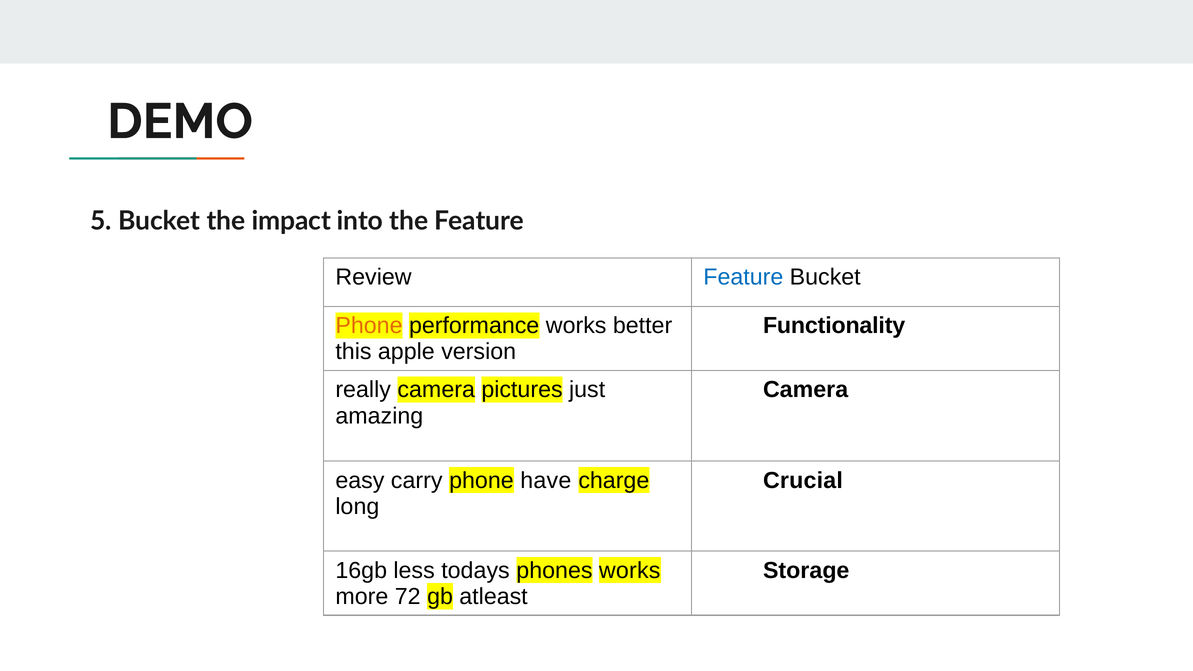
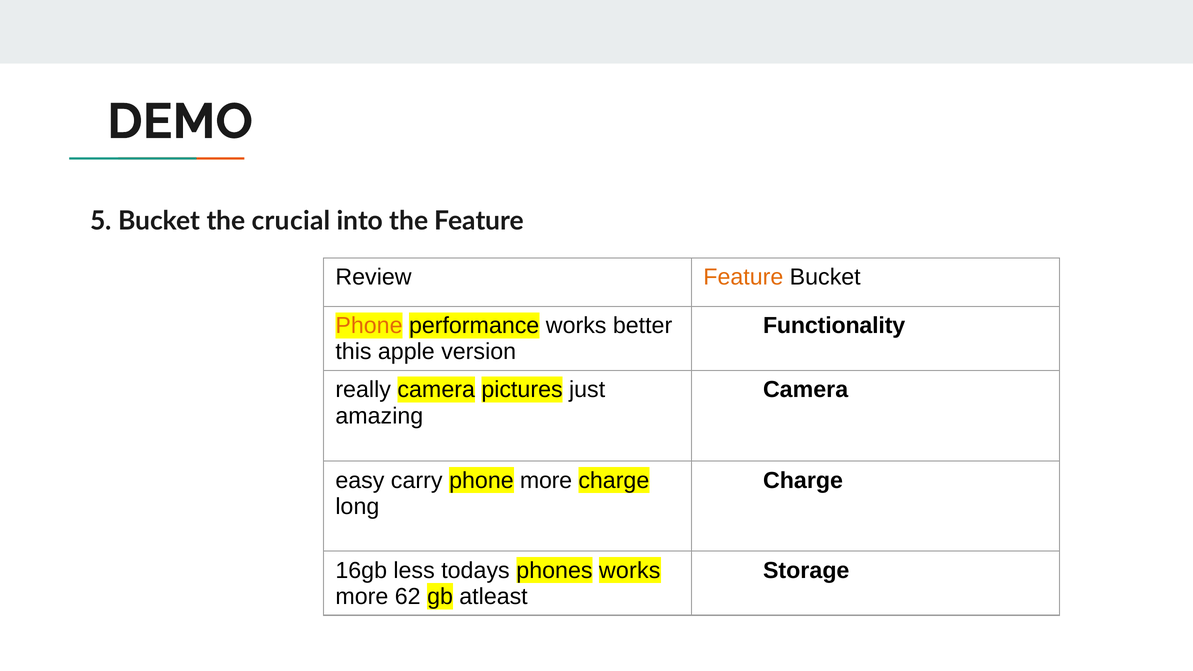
impact: impact -> crucial (291, 221)
Feature colour: blue -> orange (743, 277)
phone have: have -> more (546, 480)
Crucial: Crucial -> Charge (803, 480)
72: 72 -> 62 (408, 597)
